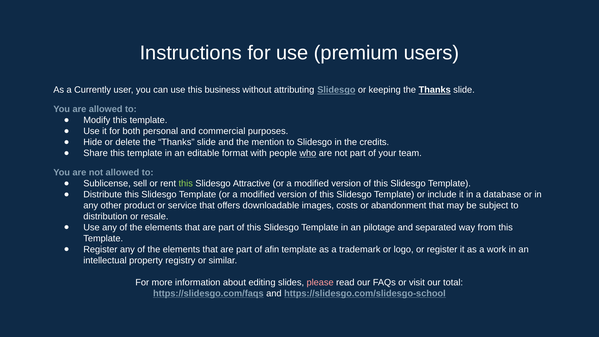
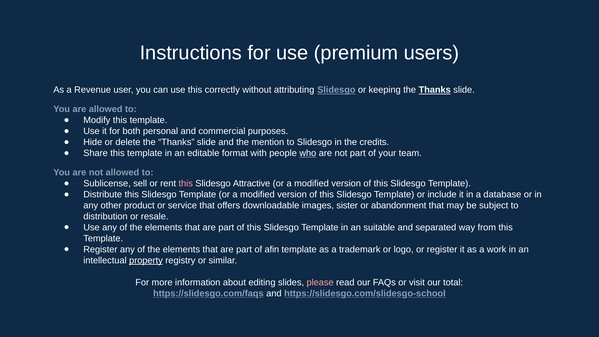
Currently: Currently -> Revenue (93, 90)
business: business -> correctly (222, 90)
this colour: light green -> pink (186, 183)
costs: costs -> sister (347, 205)
pilotage: pilotage -> suitable (379, 227)
property underline: none -> present (146, 260)
